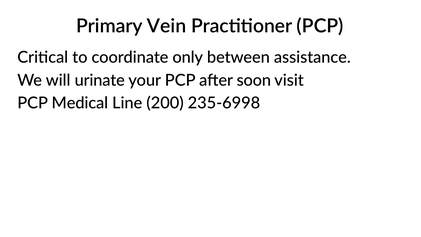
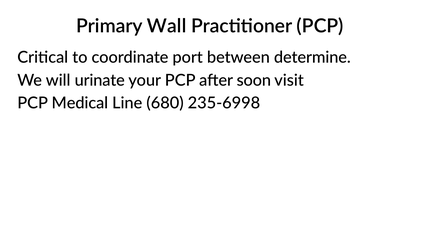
Vein: Vein -> Wall (167, 26)
only: only -> port (188, 57)
assistance: assistance -> determine (312, 57)
200: 200 -> 680 (165, 103)
